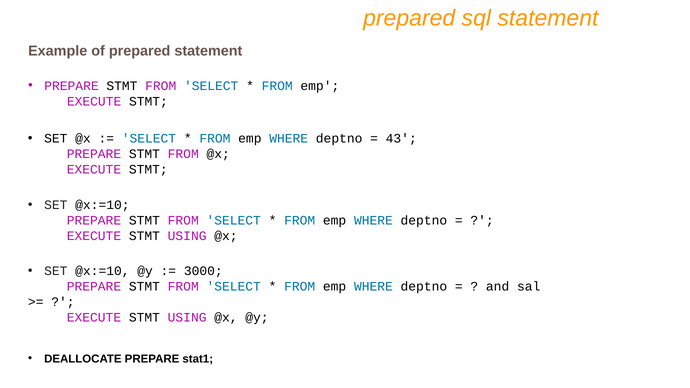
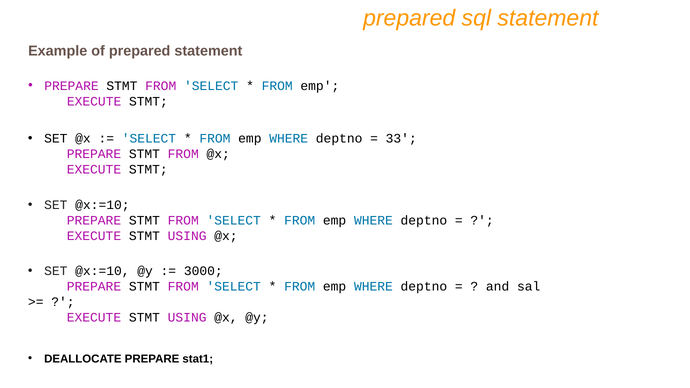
43: 43 -> 33 (401, 139)
